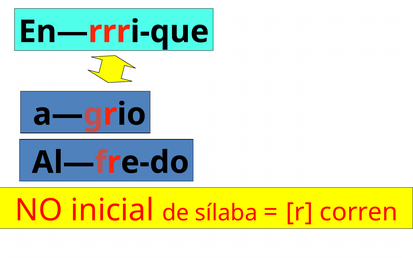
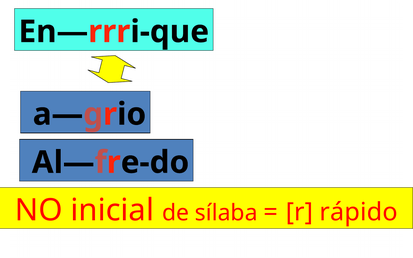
corren: corren -> rápido (359, 212)
